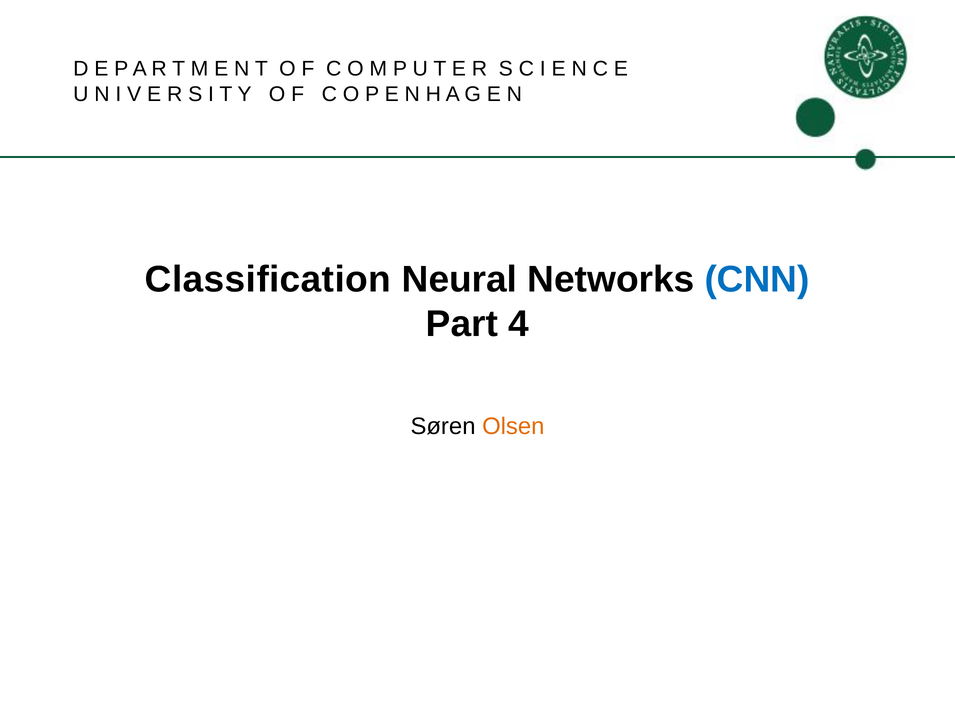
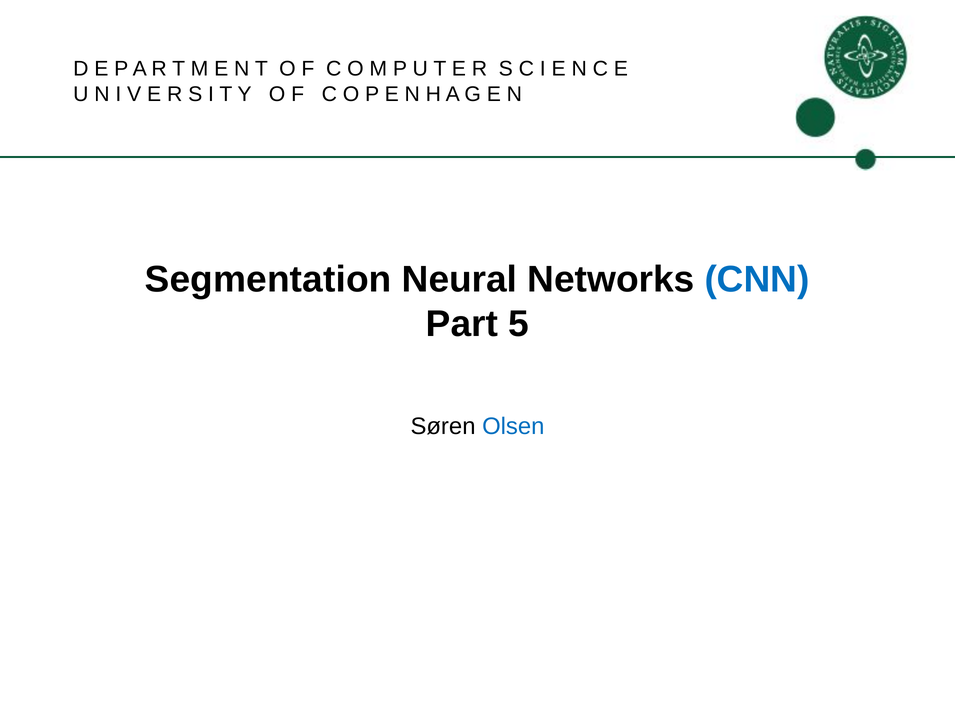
Classification: Classification -> Segmentation (268, 280)
4: 4 -> 5 (519, 324)
Olsen colour: orange -> blue (513, 427)
